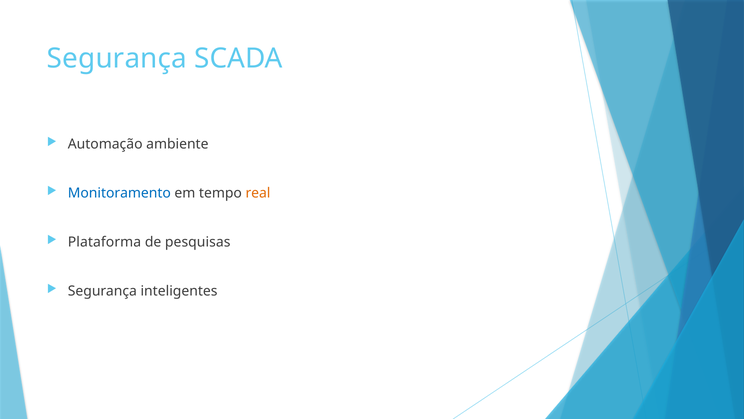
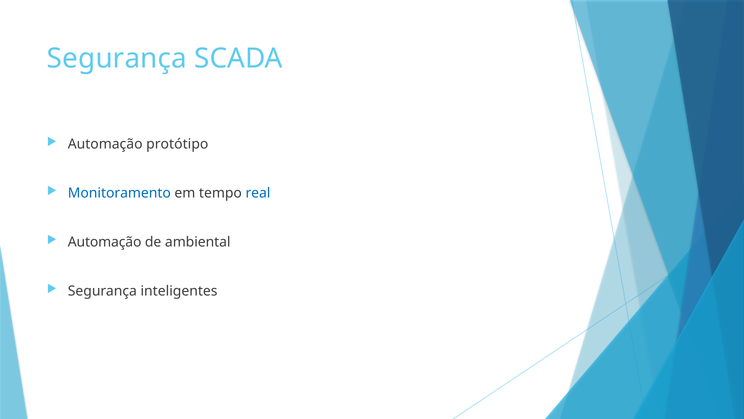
ambiente: ambiente -> protótipo (177, 144)
real colour: orange -> blue (258, 193)
Plataforma: Plataforma -> Automação (105, 242)
pesquisas: pesquisas -> ambiental (198, 242)
